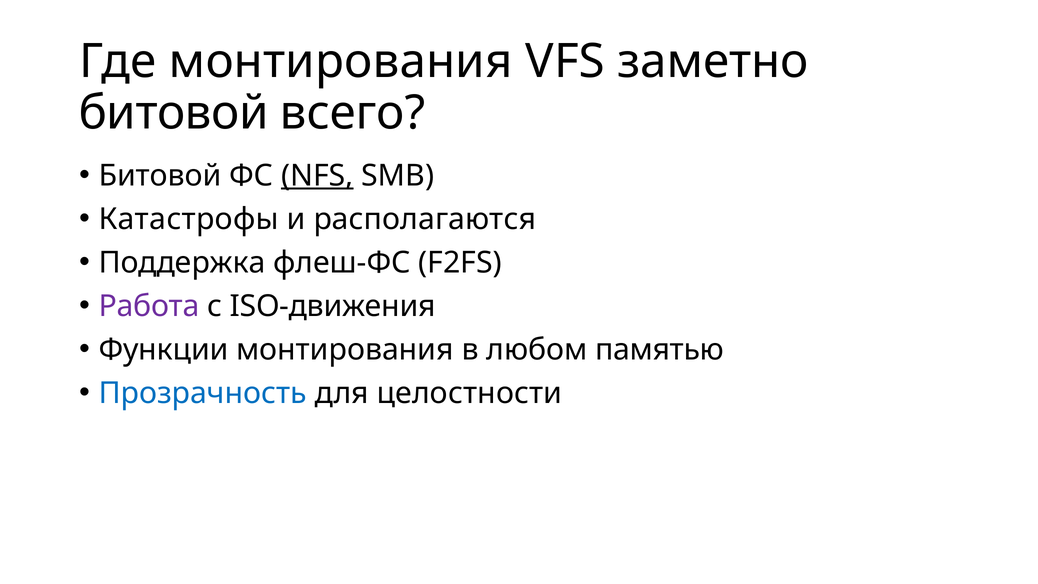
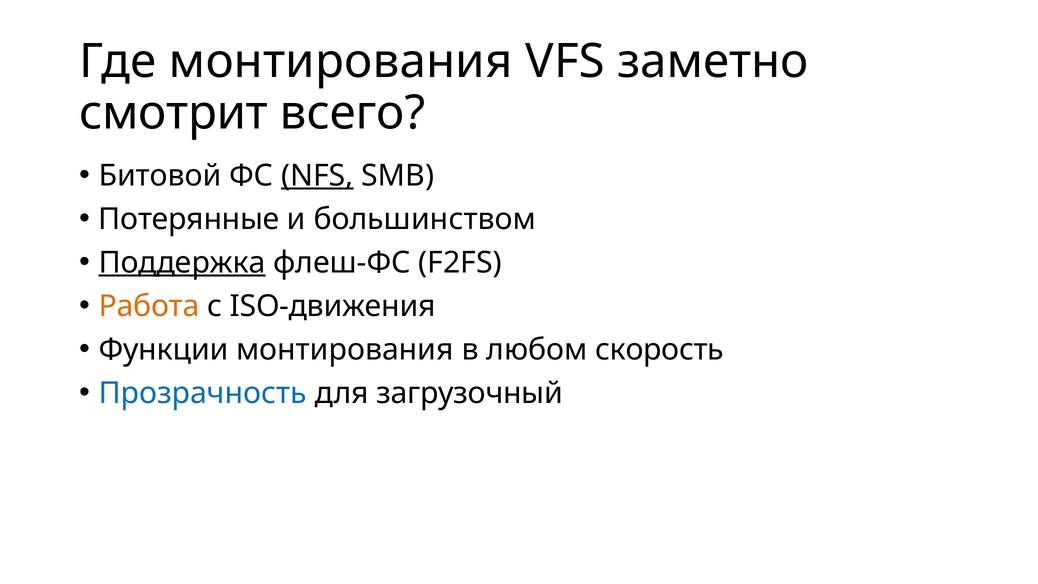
битовой: битовой -> смотрит (174, 113)
Катастрофы: Катастрофы -> Потерянные (189, 219)
располагаются: располагаются -> большинством (425, 219)
Поддержка underline: none -> present (182, 263)
Работа colour: purple -> orange (149, 306)
памятью: памятью -> скорость (660, 350)
целостности: целостности -> загрузочный (470, 393)
